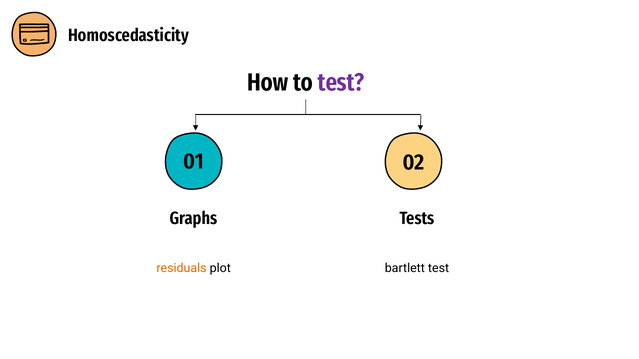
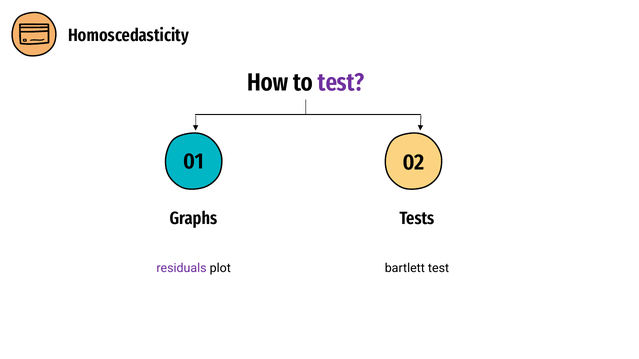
residuals colour: orange -> purple (182, 268)
